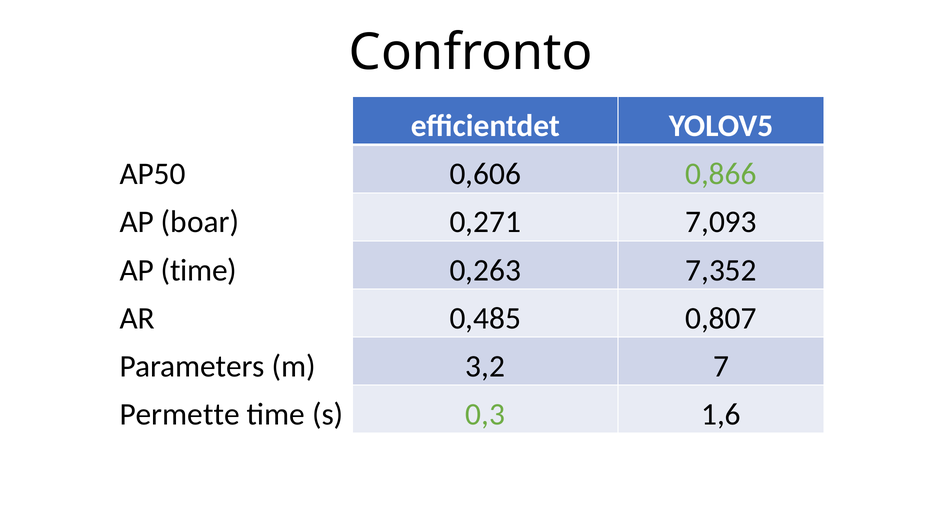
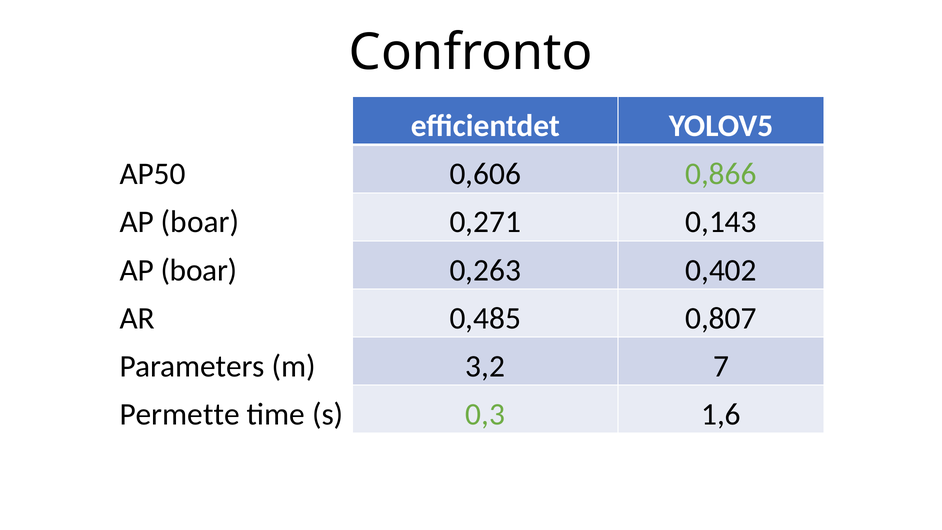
7,093: 7,093 -> 0,143 (721, 222)
time: time -> boar (199, 270)
7,352: 7,352 -> 0,402 (721, 270)
